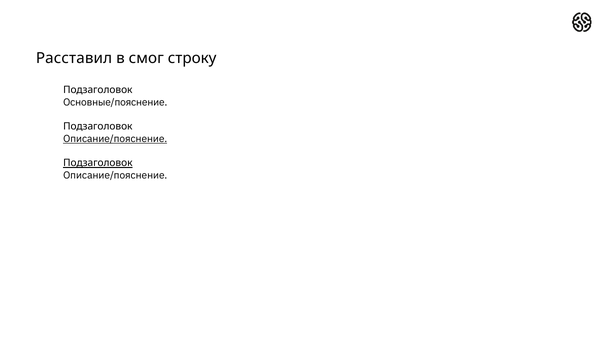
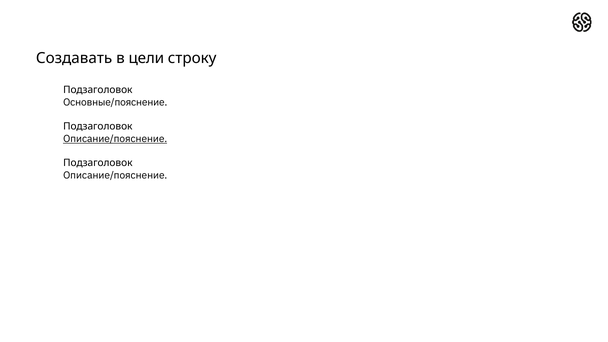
Расставил: Расставил -> Создавать (74, 58)
смог: смог -> цели (146, 58)
Подзаголовок underline: present -> none (98, 163)
